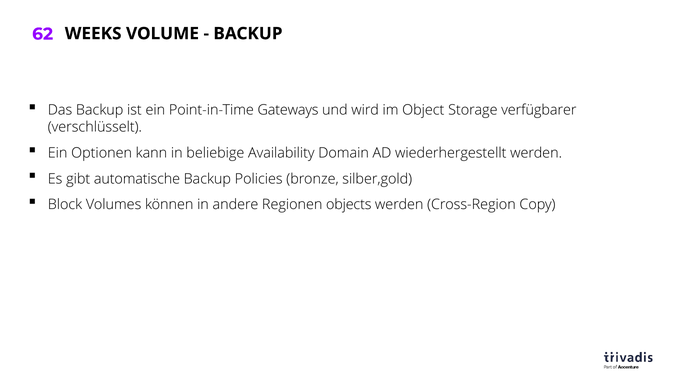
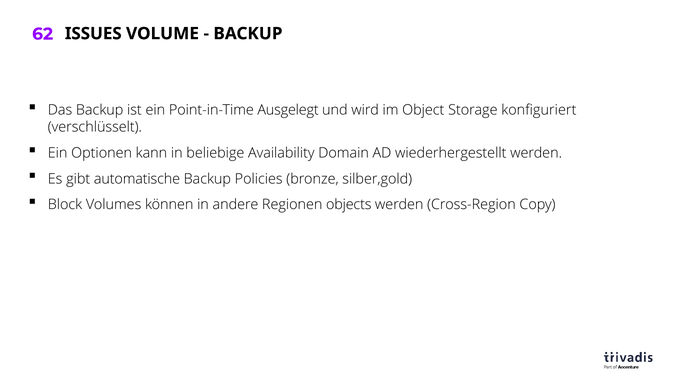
WEEKS: WEEKS -> ISSUES (93, 34)
Gateways: Gateways -> Ausgelegt (288, 110)
verfügbarer: verfügbarer -> konfiguriert (539, 110)
